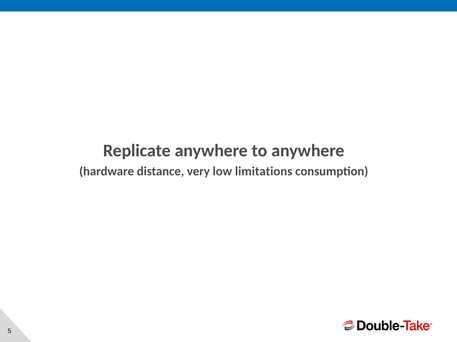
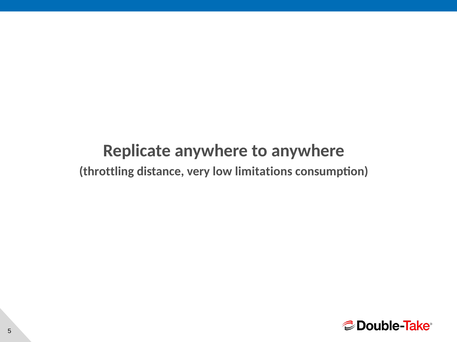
hardware: hardware -> throttling (107, 172)
